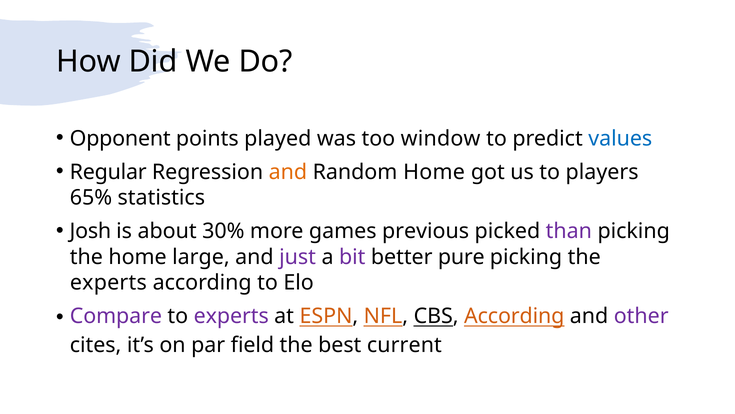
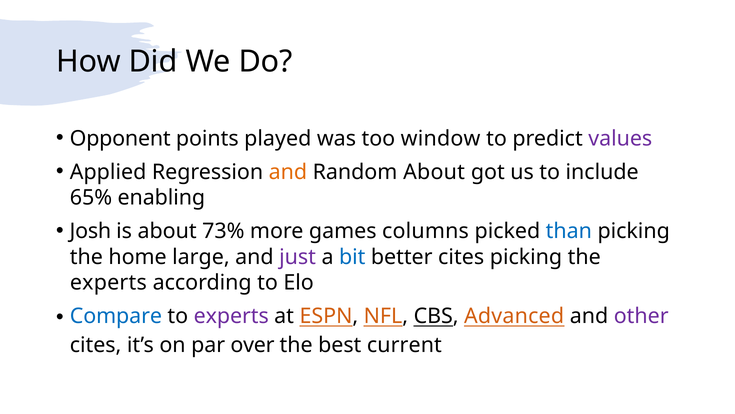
values colour: blue -> purple (620, 138)
Regular: Regular -> Applied (108, 172)
Random Home: Home -> About (434, 172)
players: players -> include (602, 172)
statistics: statistics -> enabling (161, 198)
30%: 30% -> 73% (223, 231)
previous: previous -> columns (425, 231)
than colour: purple -> blue (569, 231)
bit colour: purple -> blue (352, 257)
better pure: pure -> cites (461, 257)
Compare colour: purple -> blue (116, 316)
CBS According: According -> Advanced (514, 316)
field: field -> over (252, 345)
